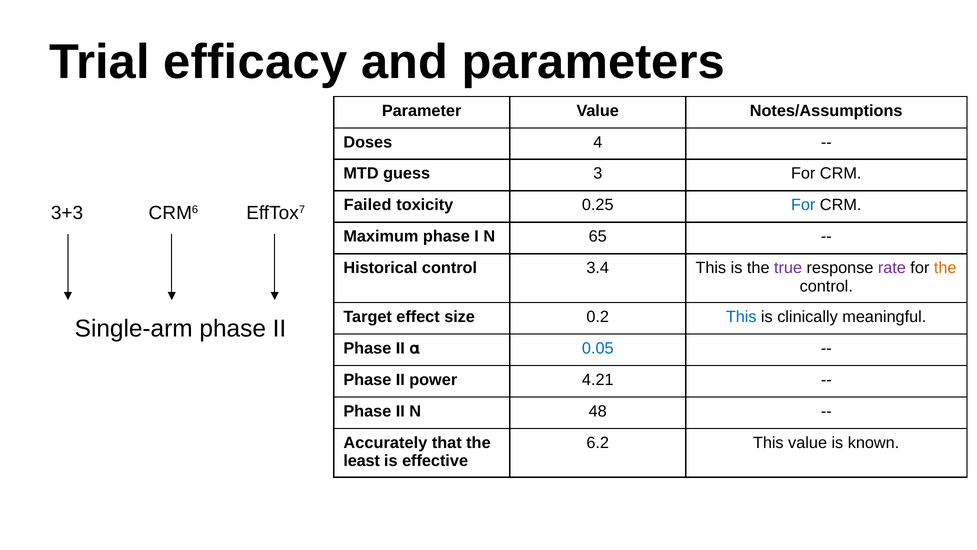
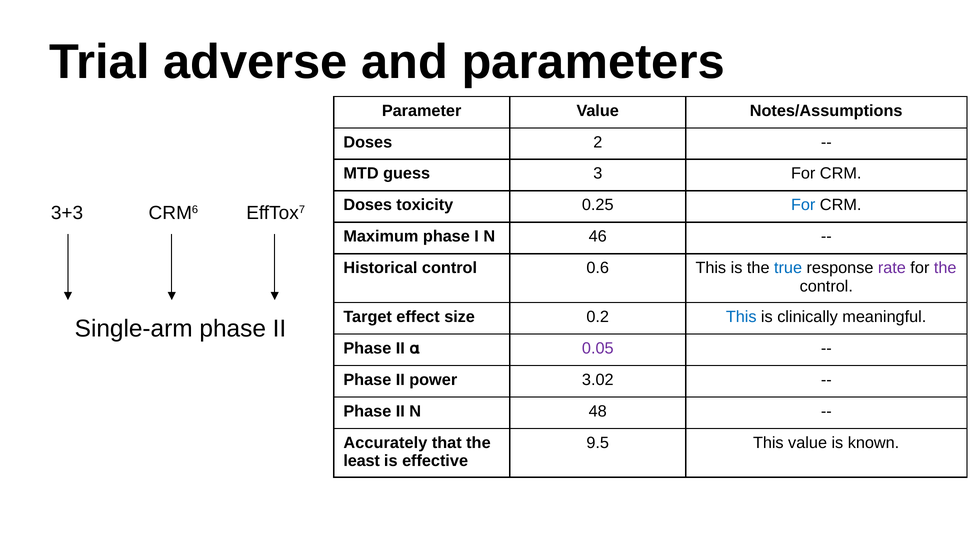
efficacy: efficacy -> adverse (255, 62)
4: 4 -> 2 (598, 142)
Failed: Failed -> Doses (368, 205)
65: 65 -> 46 (598, 237)
3.4: 3.4 -> 0.6 (598, 268)
true colour: purple -> blue (788, 268)
the colour: orange -> purple (945, 268)
0.05 colour: blue -> purple (598, 348)
4.21: 4.21 -> 3.02 (598, 380)
6.2: 6.2 -> 9.5 (598, 443)
